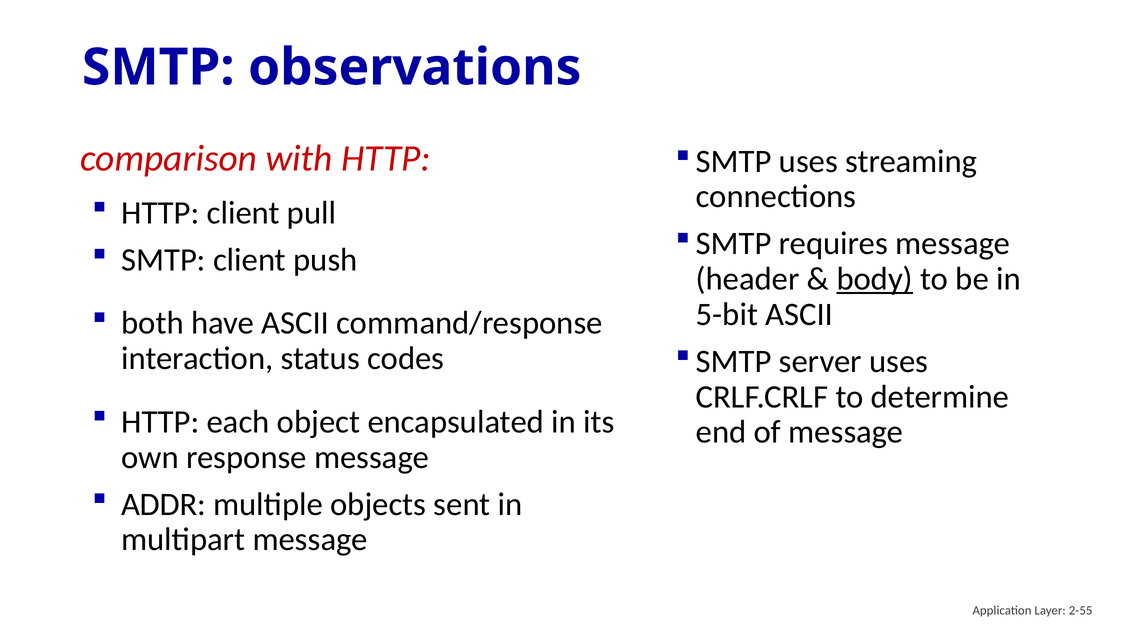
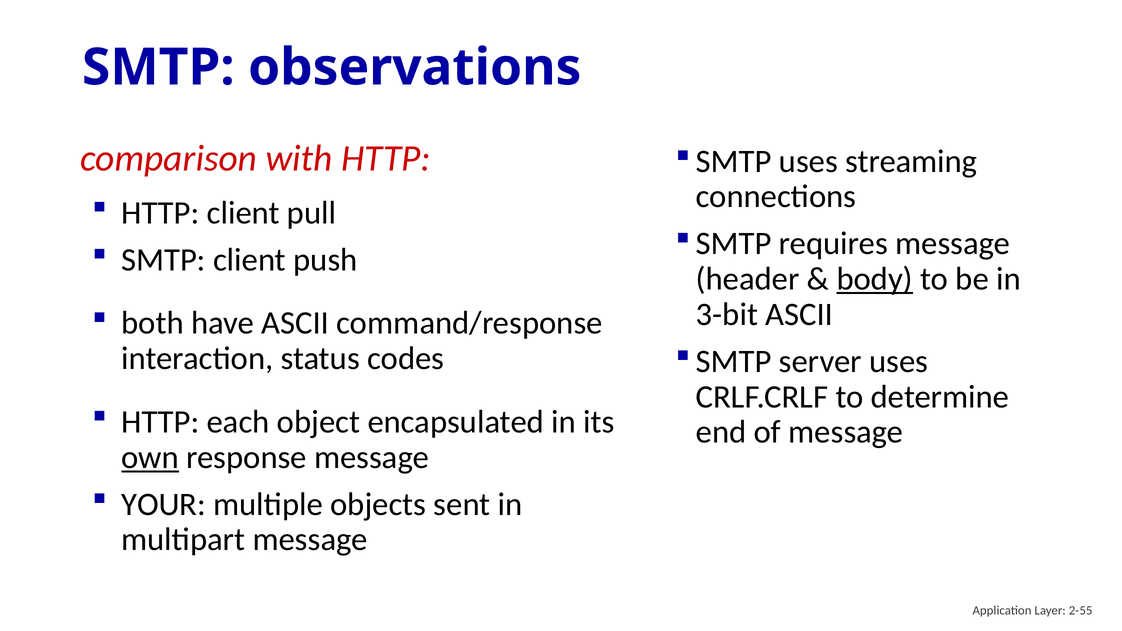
5-bit: 5-bit -> 3-bit (727, 314)
own underline: none -> present (150, 457)
ADDR: ADDR -> YOUR (164, 504)
